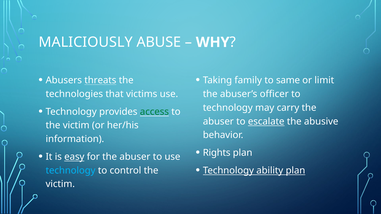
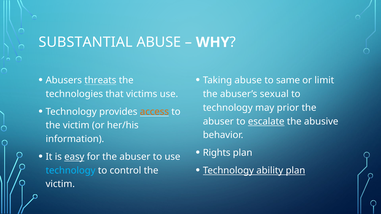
MALICIOUSLY: MALICIOUSLY -> SUBSTANTIAL (86, 42)
Taking family: family -> abuse (248, 80)
officer: officer -> sexual (274, 94)
carry: carry -> prior (288, 108)
access colour: green -> orange (154, 112)
